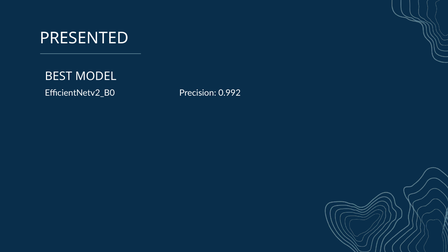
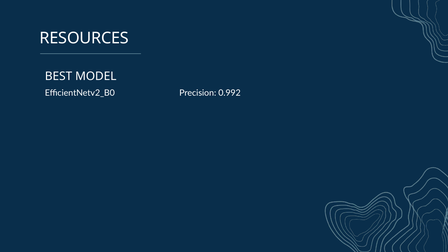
PRESENTED: PRESENTED -> RESOURCES (84, 38)
